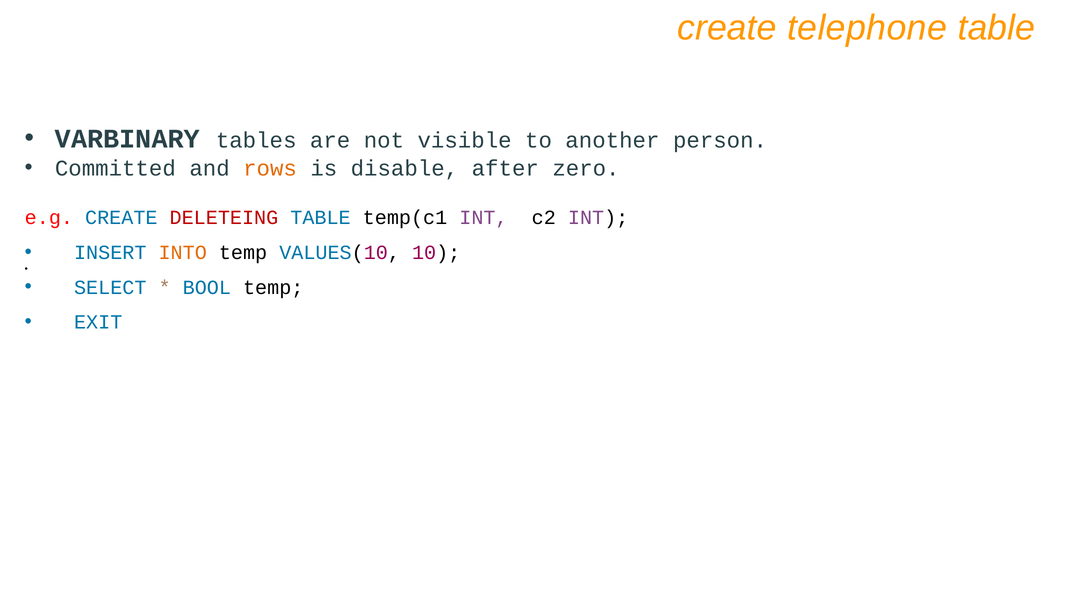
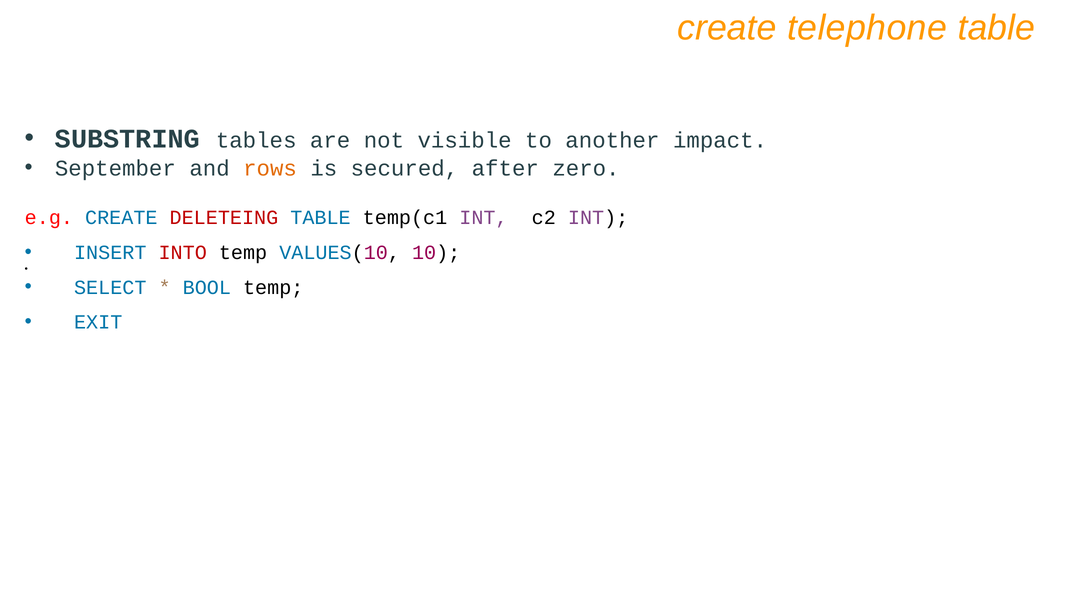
VARBINARY: VARBINARY -> SUBSTRING (127, 139)
person: person -> impact (720, 140)
Committed: Committed -> September (115, 168)
disable: disable -> secured (404, 168)
INTO colour: orange -> red (183, 252)
